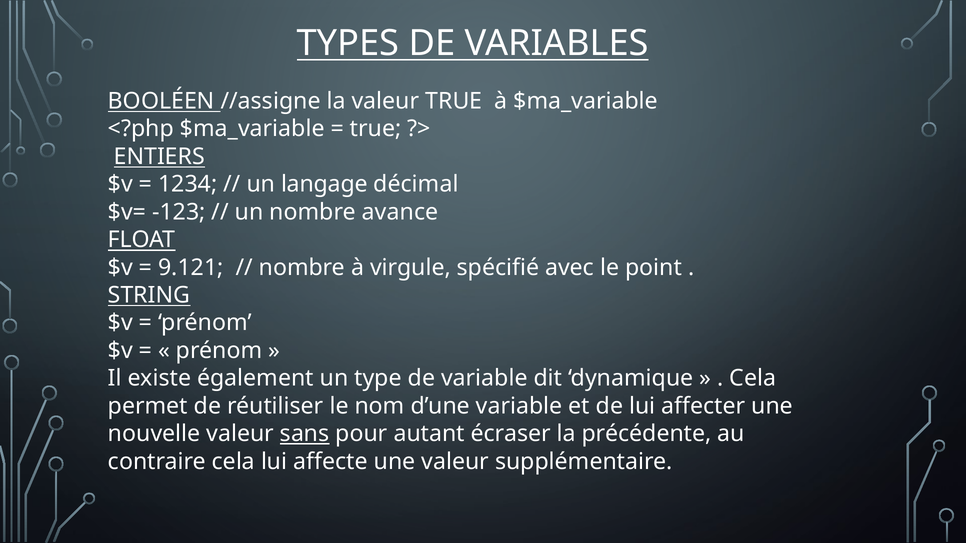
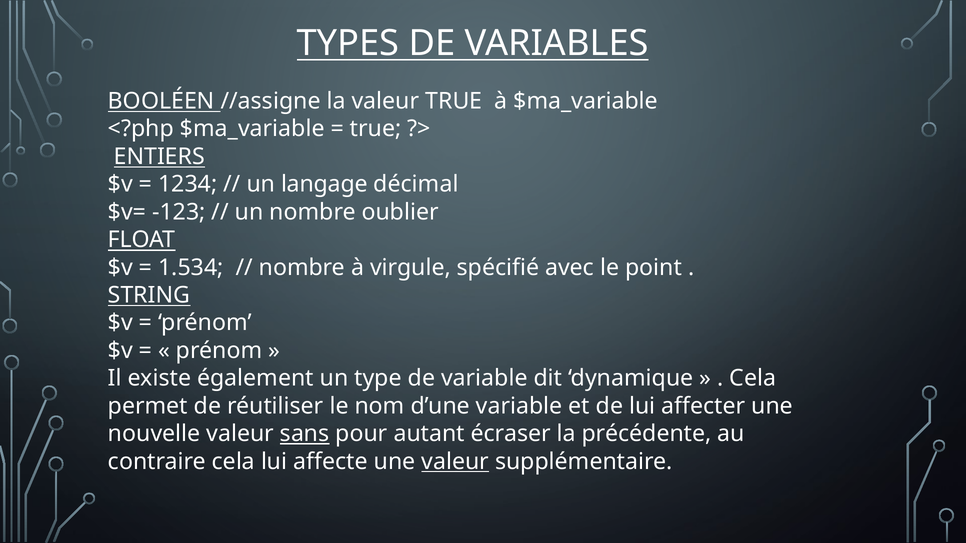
avance: avance -> oublier (400, 212)
9.121: 9.121 -> 1.534 (191, 268)
valeur underline: none -> present (455, 462)
